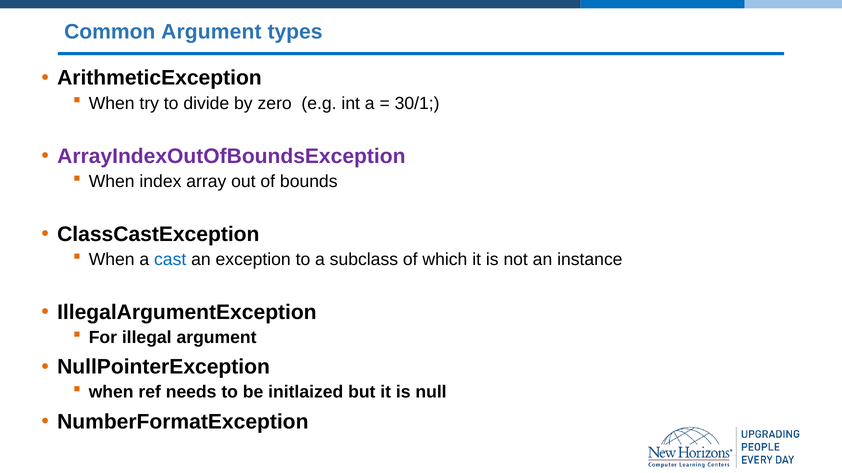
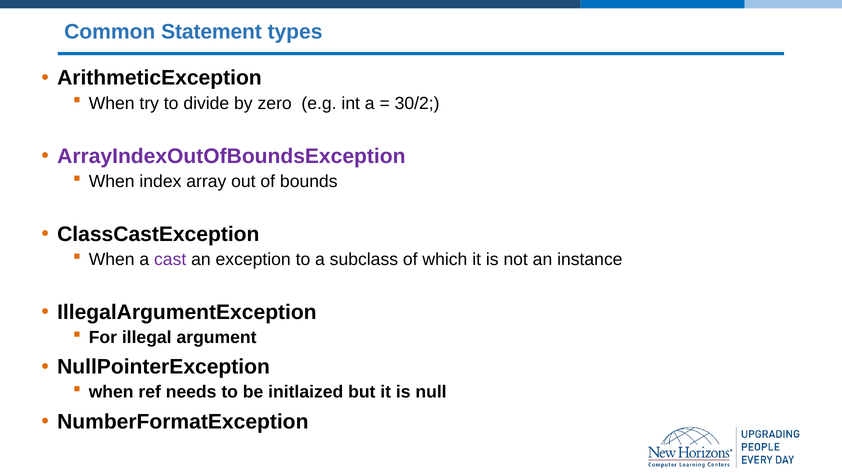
Common Argument: Argument -> Statement (211, 32)
30/1: 30/1 -> 30/2 (417, 103)
cast colour: blue -> purple (170, 260)
